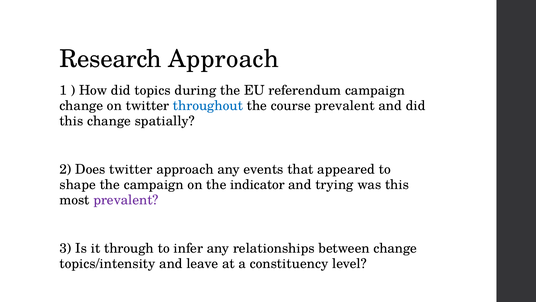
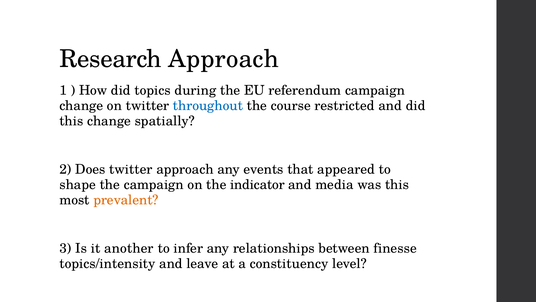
course prevalent: prevalent -> restricted (345, 105)
trying: trying -> media (334, 184)
prevalent colour: purple -> orange (126, 200)
through: through -> another (129, 248)
between change: change -> finesse (395, 248)
